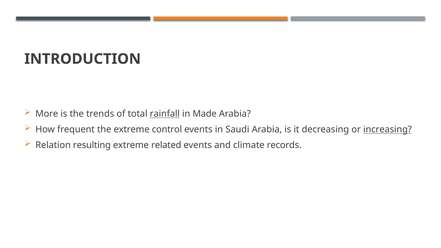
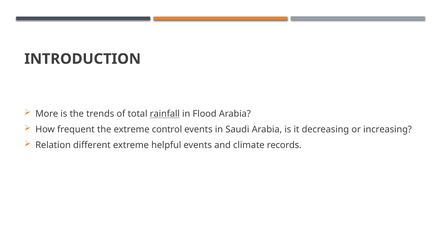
Made: Made -> Flood (205, 114)
increasing underline: present -> none (388, 130)
resulting: resulting -> different (92, 145)
related: related -> helpful (166, 145)
